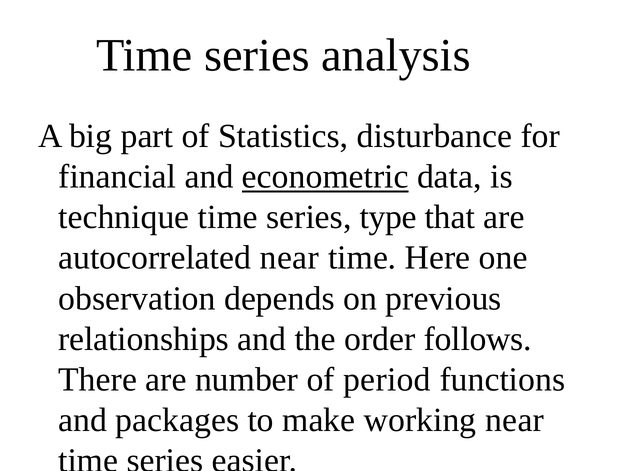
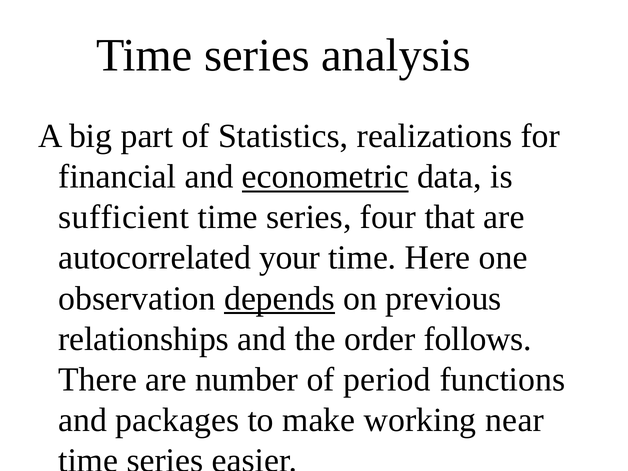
disturbance: disturbance -> realizations (434, 136)
technique: technique -> sufficient (124, 217)
type: type -> four (388, 217)
autocorrelated near: near -> your (290, 258)
depends underline: none -> present (279, 298)
